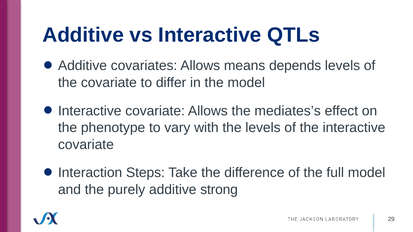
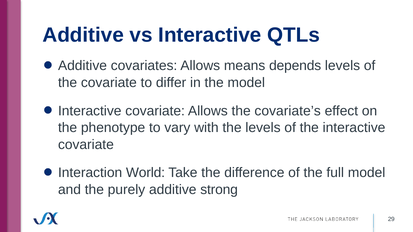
mediates’s: mediates’s -> covariate’s (288, 111)
Steps: Steps -> World (146, 173)
